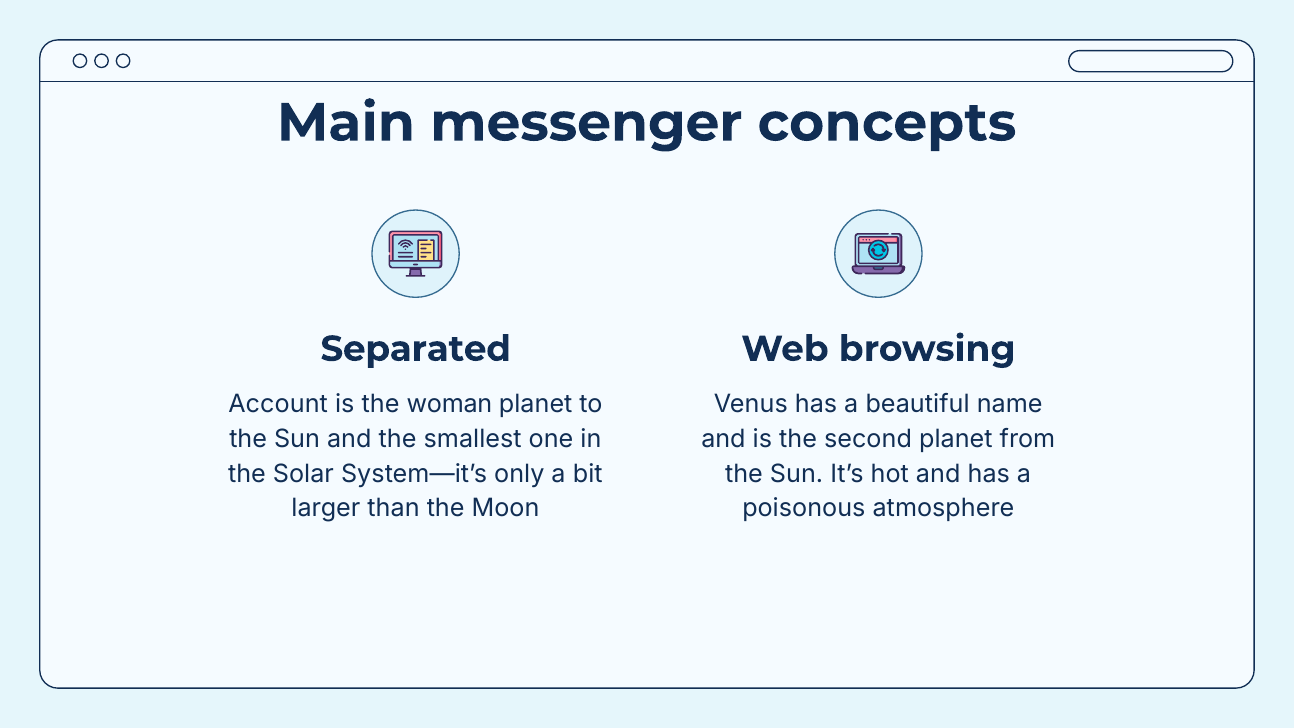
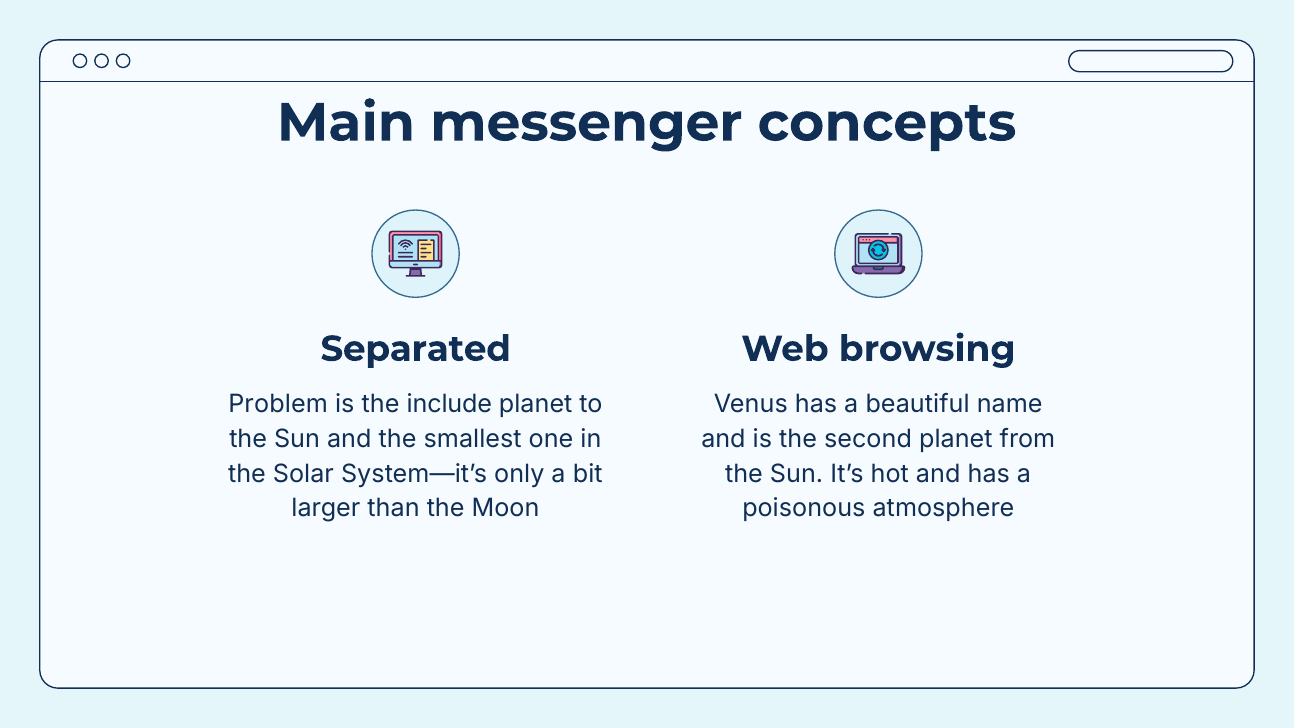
Account: Account -> Problem (278, 404)
woman: woman -> include (449, 404)
